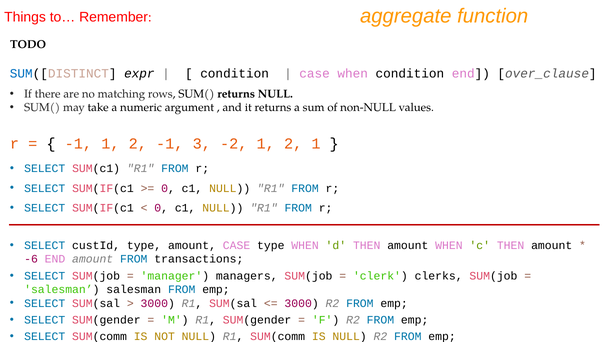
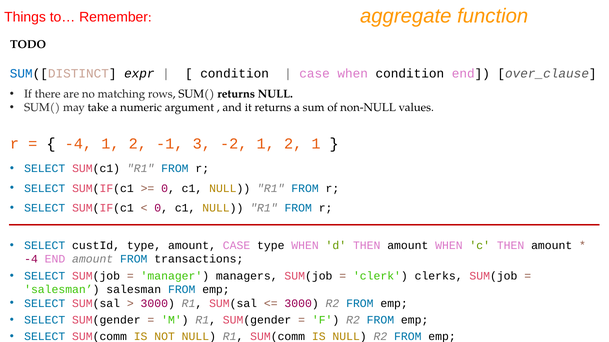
-1: -1 -> -4 (78, 144)
-6: -6 -> -4 (31, 260)
